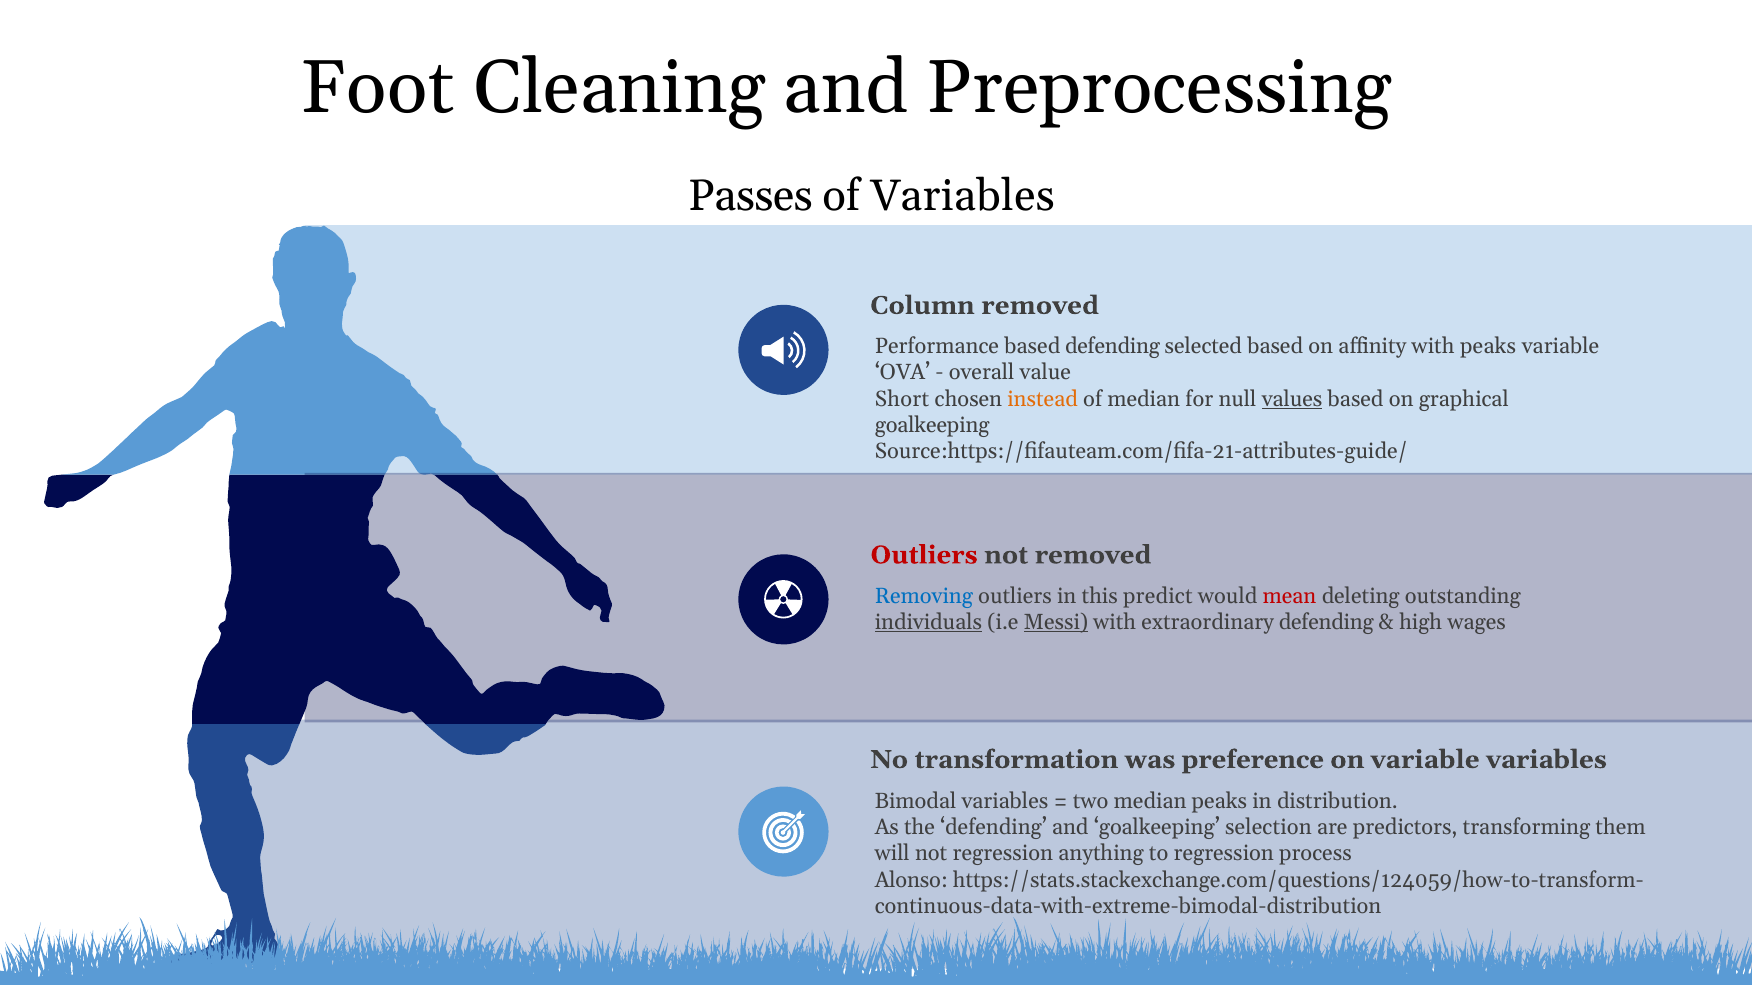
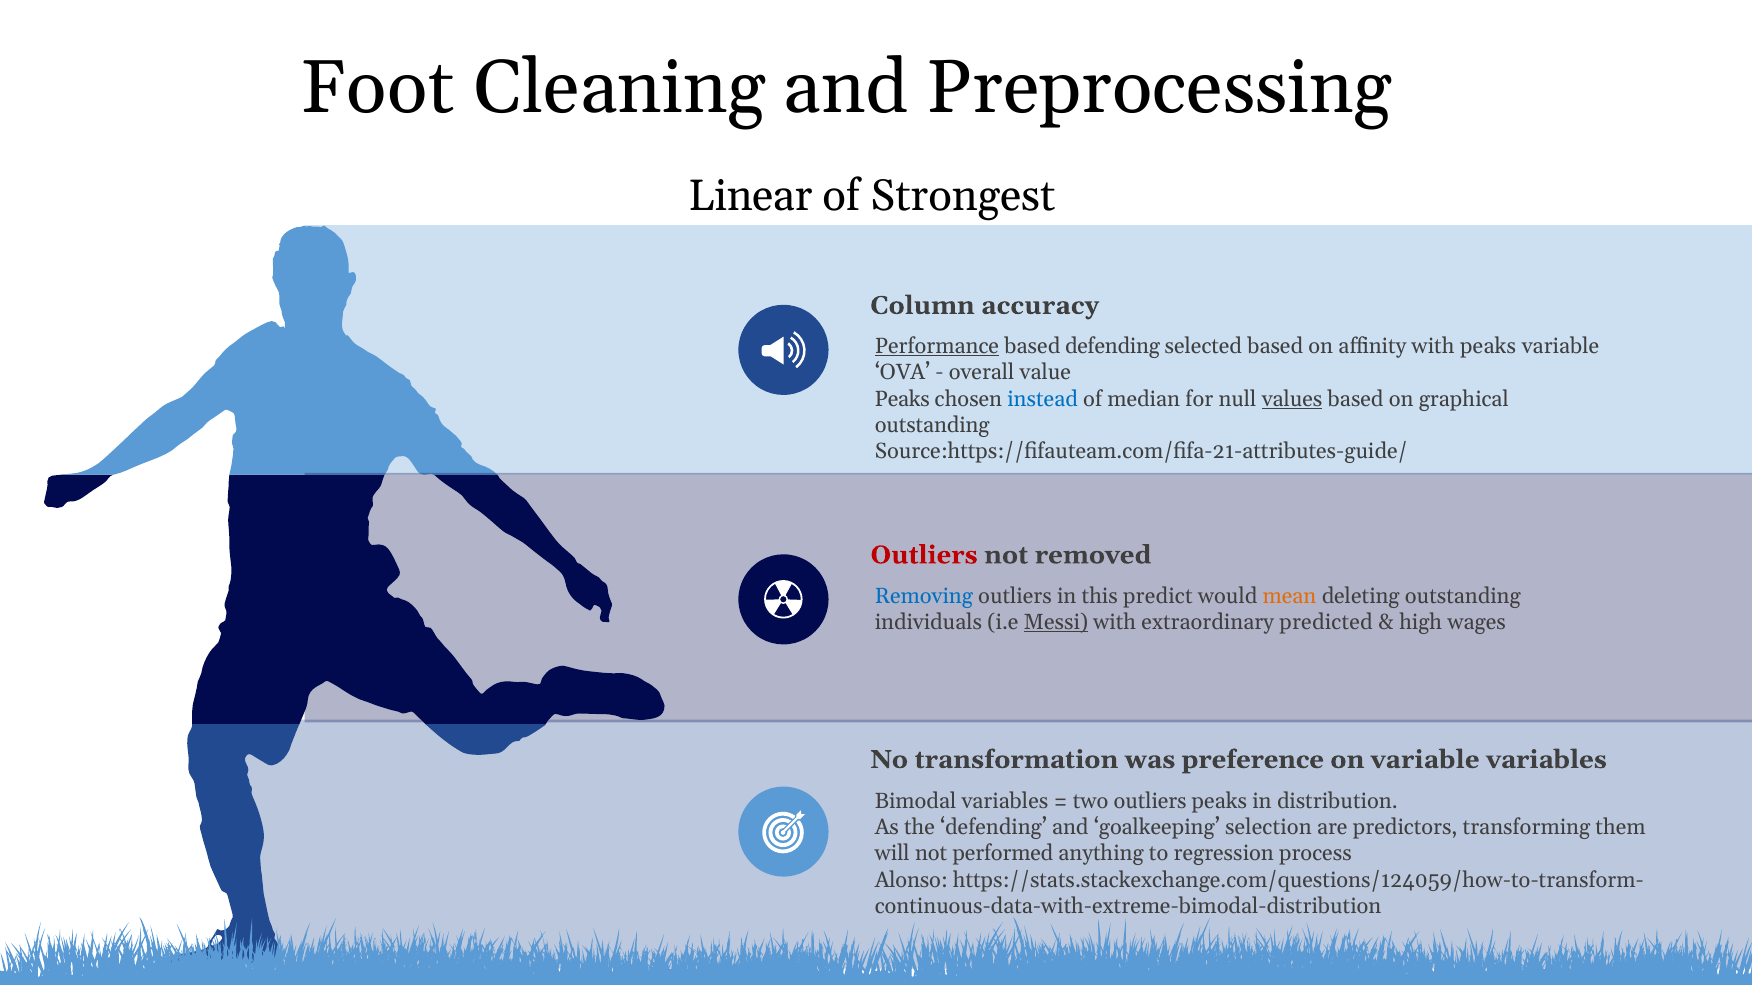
Passes: Passes -> Linear (750, 196)
of Variables: Variables -> Strongest (963, 196)
Column removed: removed -> accuracy (1040, 306)
Performance underline: none -> present (937, 347)
Short: Short -> Peaks (902, 399)
instead colour: orange -> blue (1043, 399)
goalkeeping: goalkeeping -> outstanding (932, 425)
mean colour: red -> orange (1290, 596)
individuals underline: present -> none (928, 623)
extraordinary defending: defending -> predicted (1326, 623)
two median: median -> outliers (1150, 802)
not regression: regression -> performed (1003, 854)
